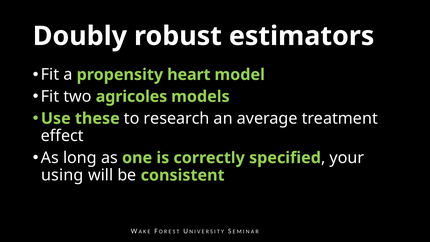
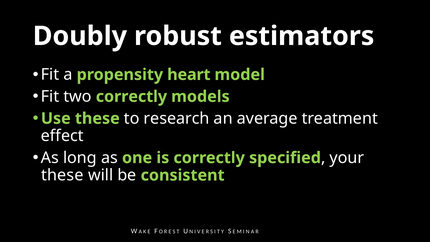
two agricoles: agricoles -> correctly (131, 97)
using: using -> these (62, 175)
